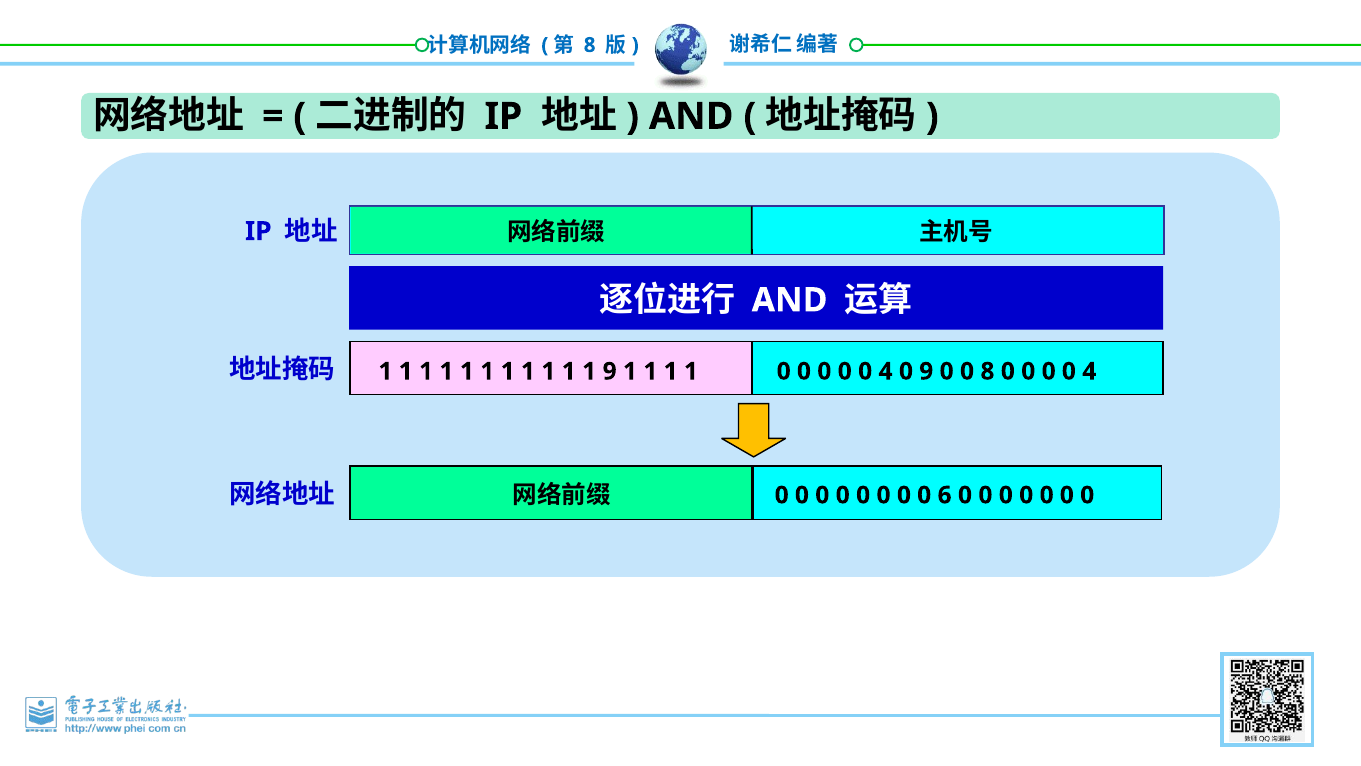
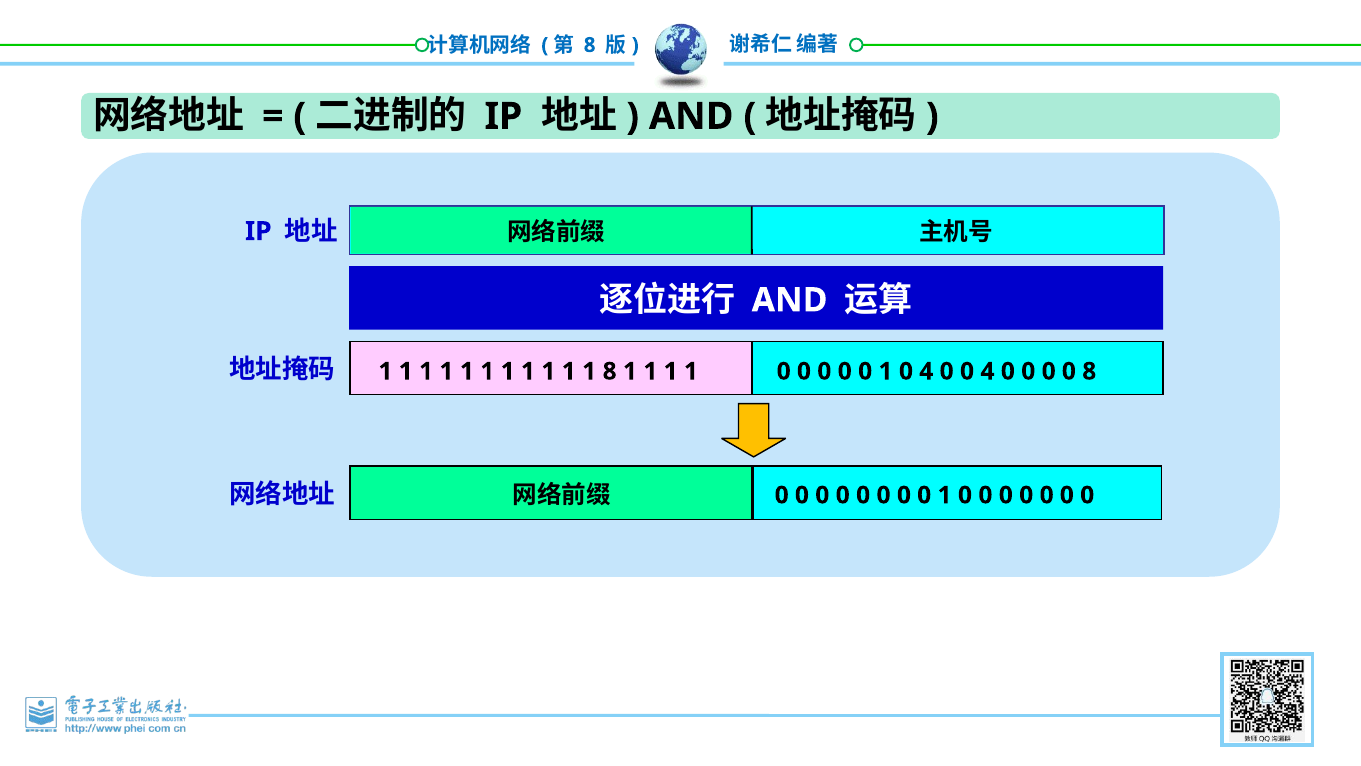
1 9: 9 -> 8 (610, 371)
4: 4 -> 1 (886, 371)
9: 9 -> 4 (926, 371)
0 0 8: 8 -> 4 (987, 371)
4: 4 -> 8 (1089, 371)
6: 6 -> 1 (945, 495)
